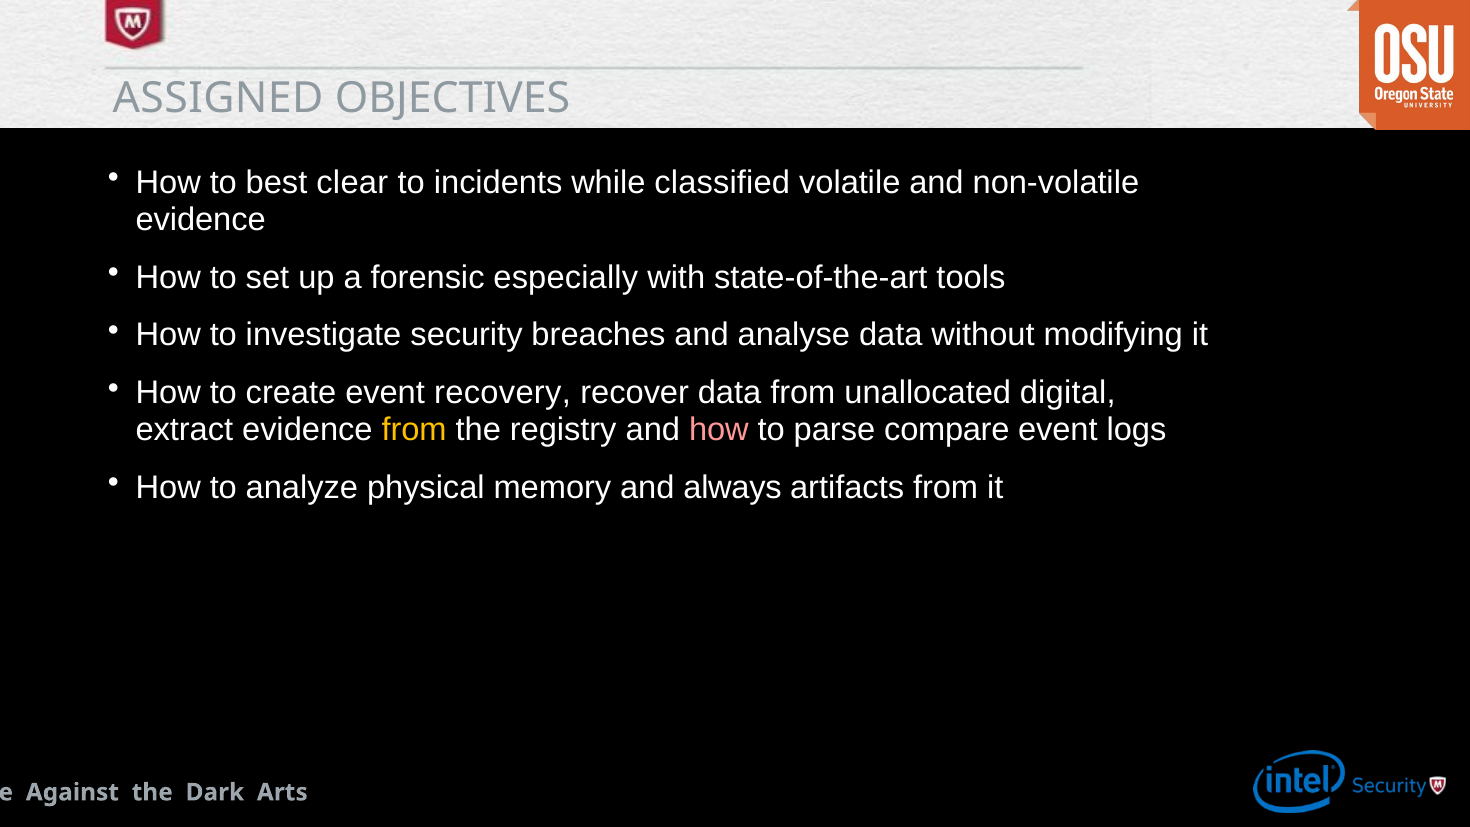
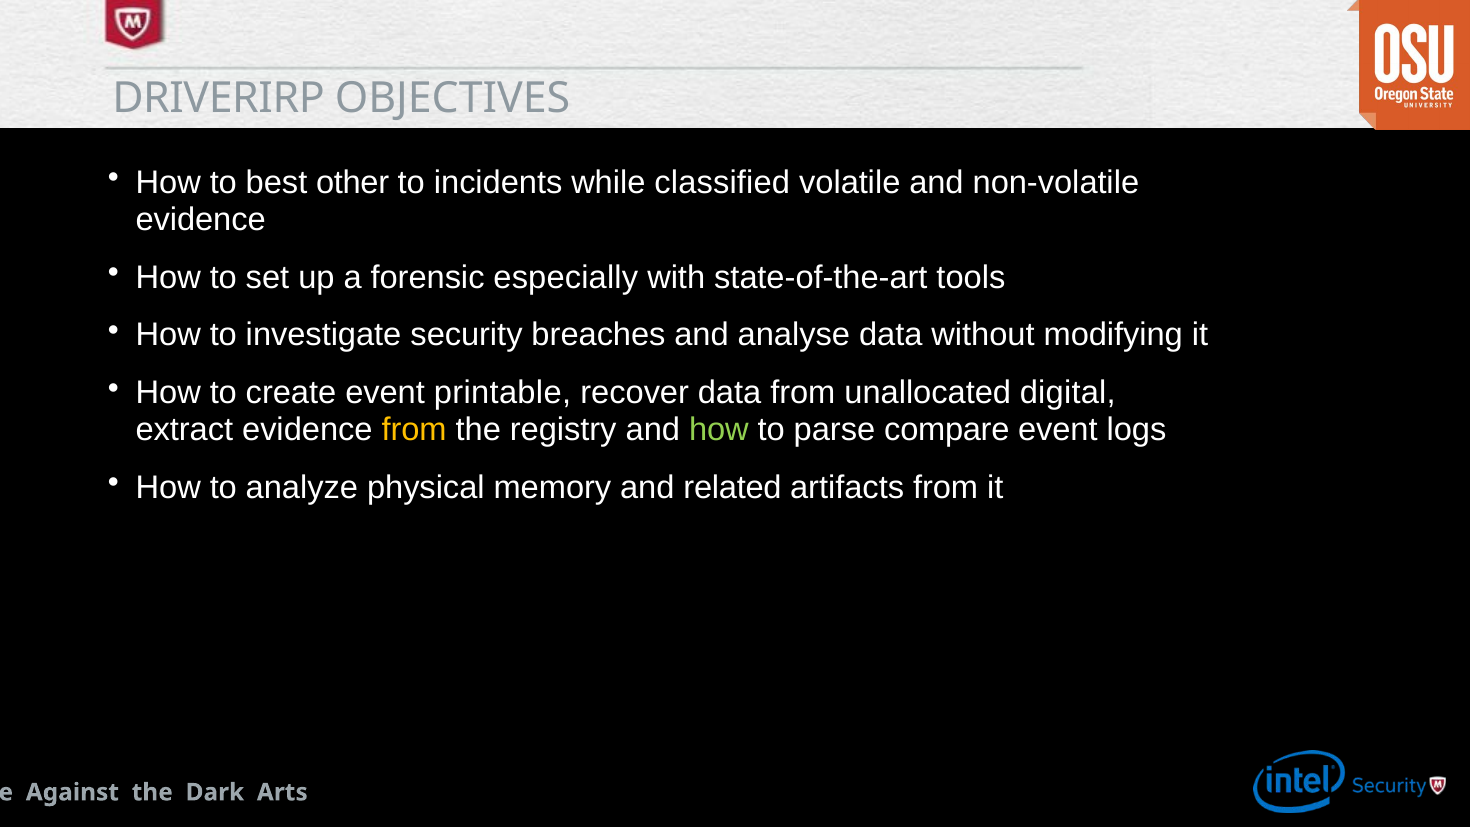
ASSIGNED: ASSIGNED -> DRIVERIRP (219, 99)
clear: clear -> other (353, 183)
recovery: recovery -> printable (502, 393)
how colour: pink -> light green (719, 430)
always: always -> related (733, 488)
